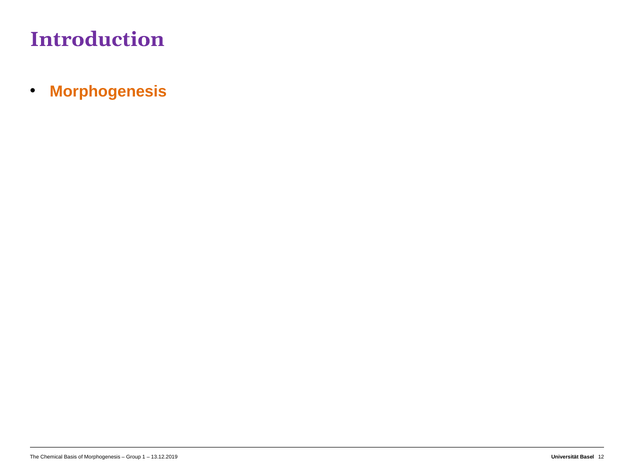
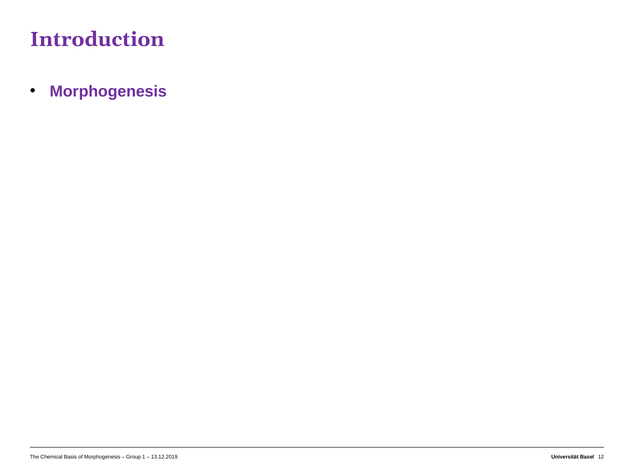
Morphogenesis colour: orange -> purple (108, 91)
